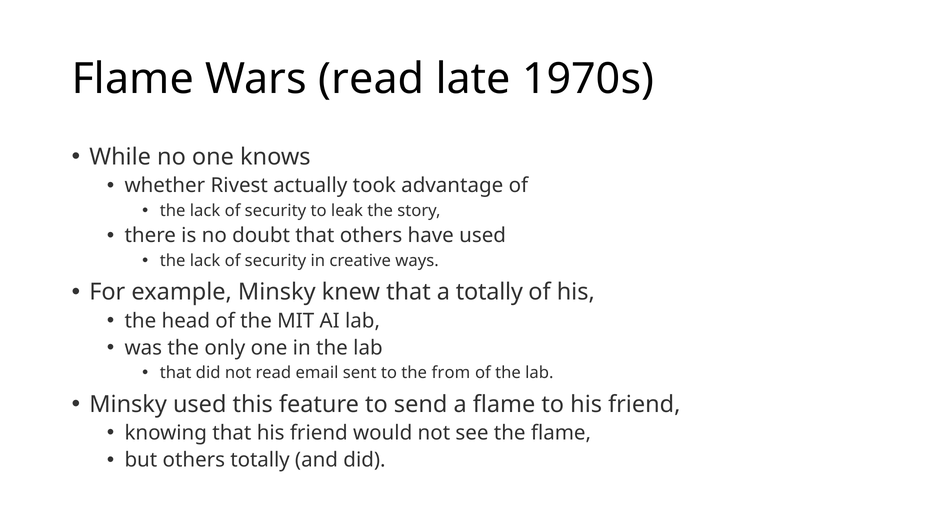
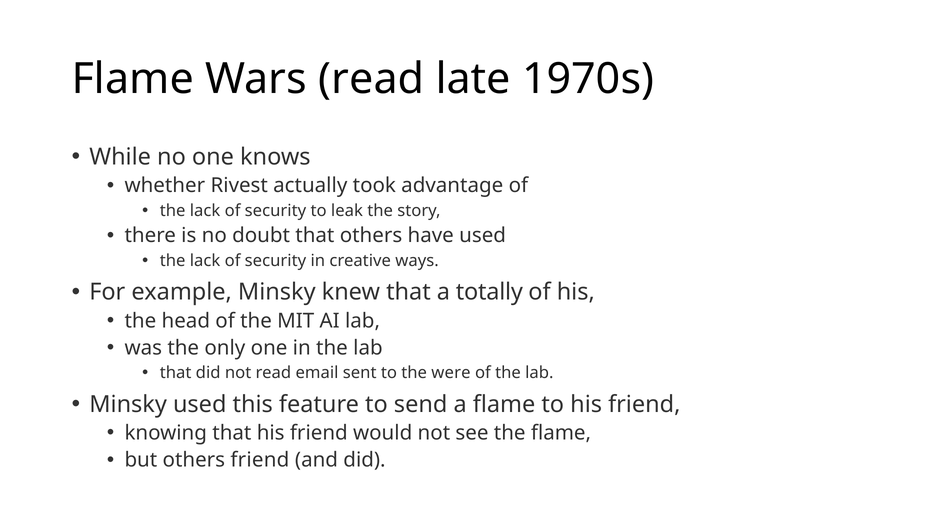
from: from -> were (451, 373)
others totally: totally -> friend (260, 460)
